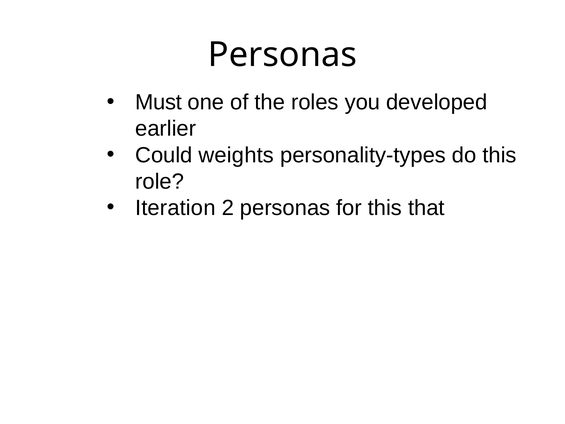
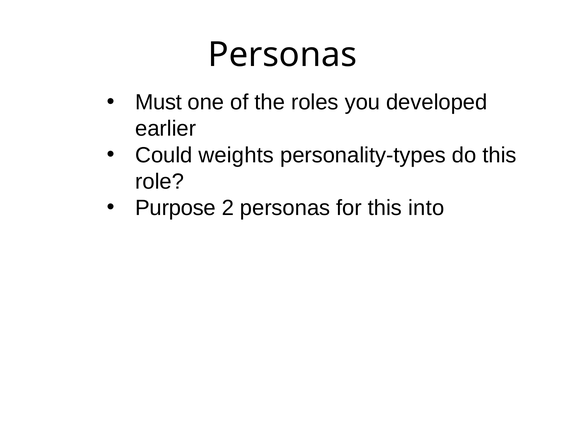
Iteration: Iteration -> Purpose (176, 208)
that: that -> into (426, 208)
